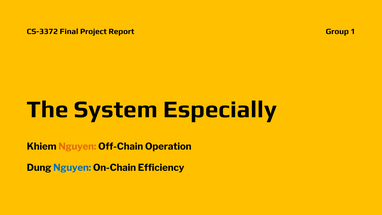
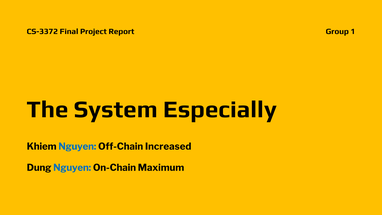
Nguyen colour: orange -> blue (77, 146)
Operation: Operation -> Increased (168, 146)
Efficiency: Efficiency -> Maximum (161, 168)
